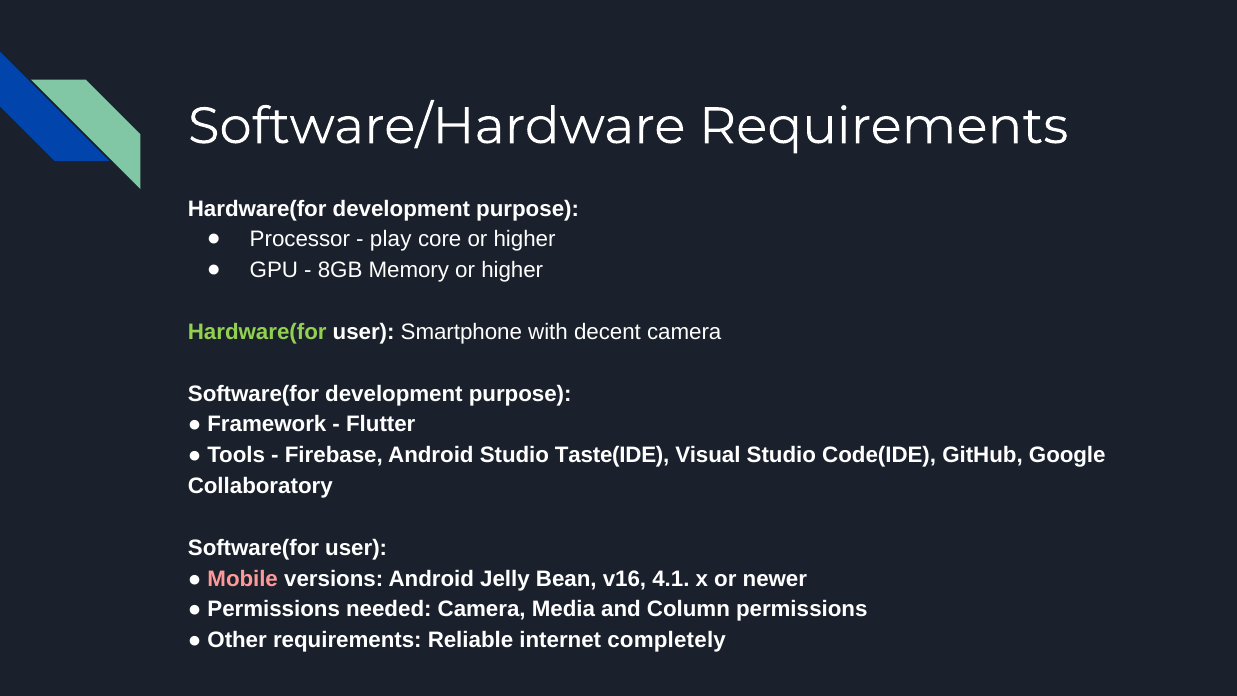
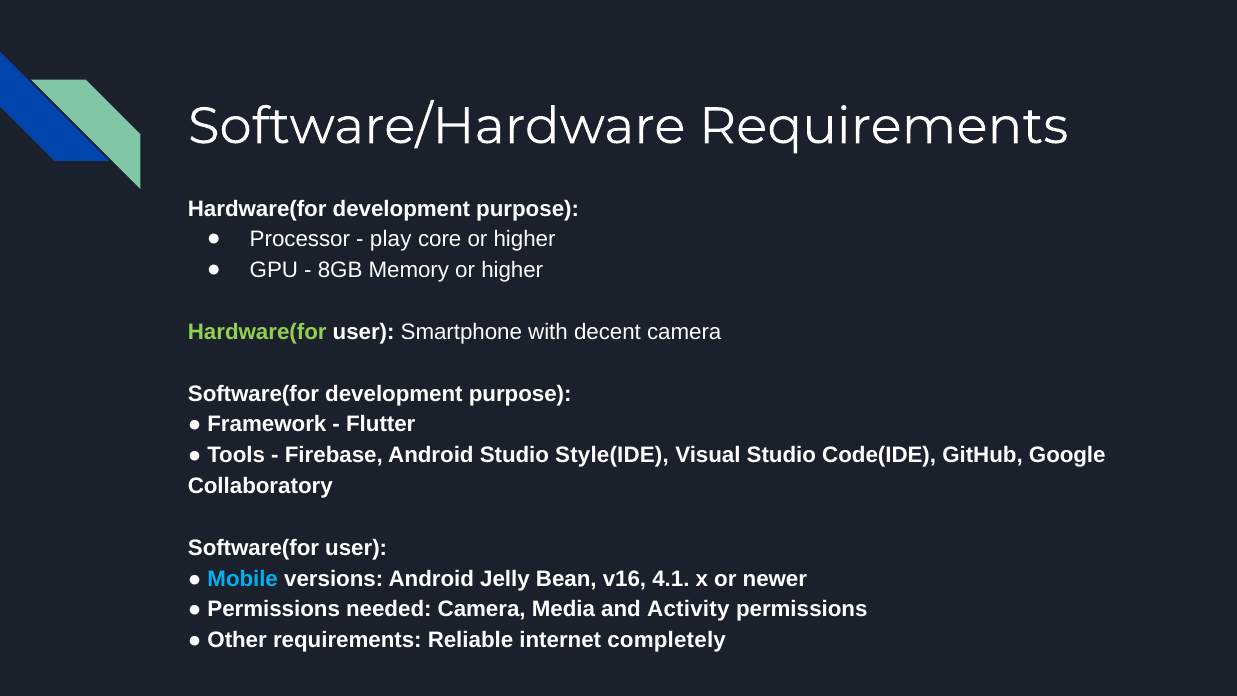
Taste(IDE: Taste(IDE -> Style(IDE (612, 455)
Mobile colour: pink -> light blue (243, 579)
Column: Column -> Activity (688, 609)
